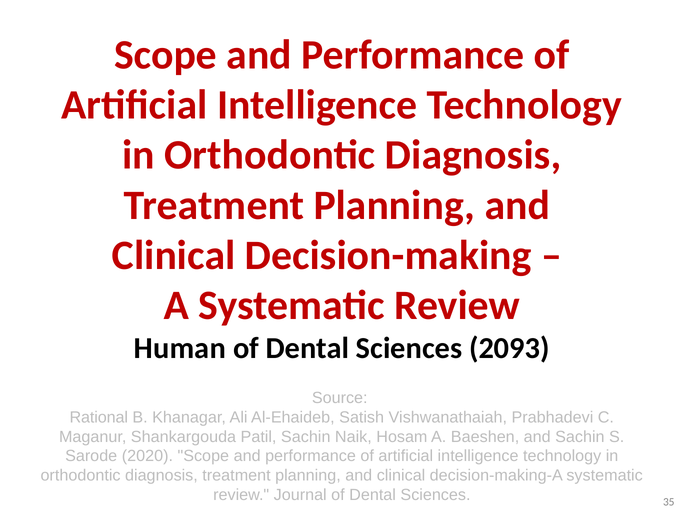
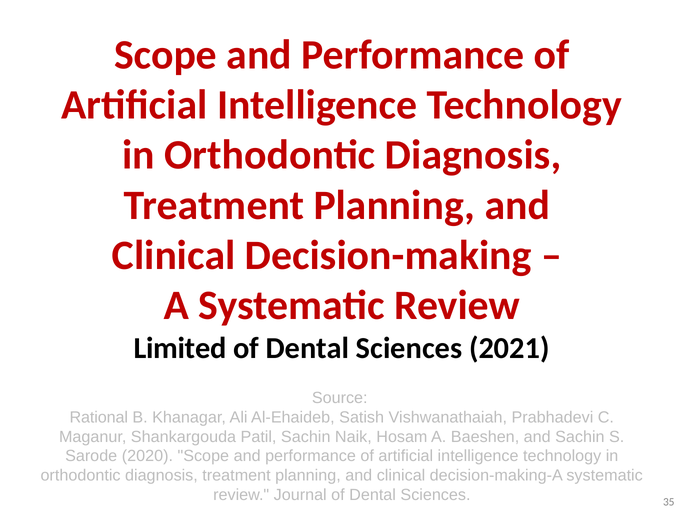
Human: Human -> Limited (180, 348)
2093: 2093 -> 2021 (509, 348)
